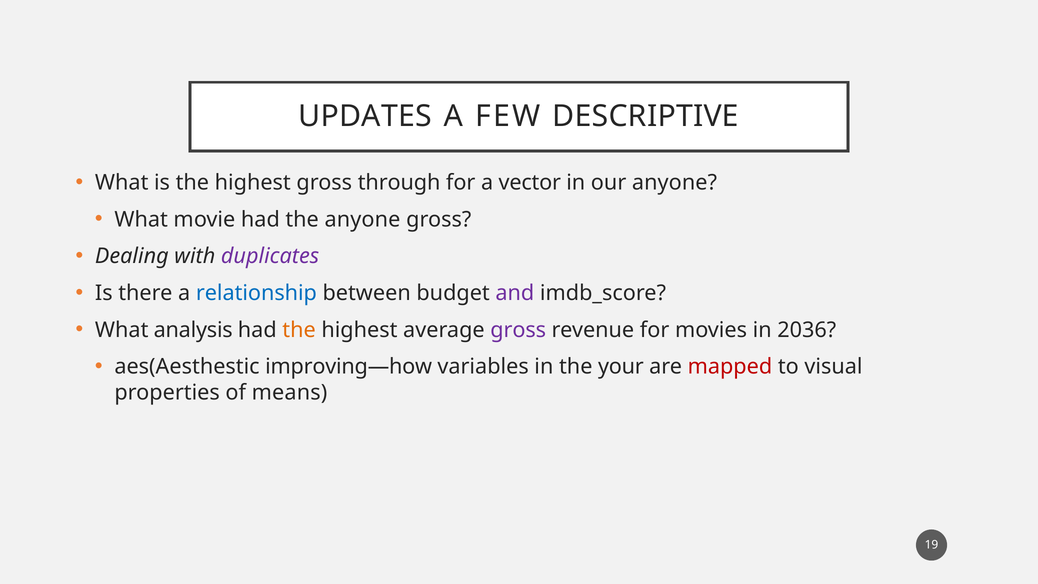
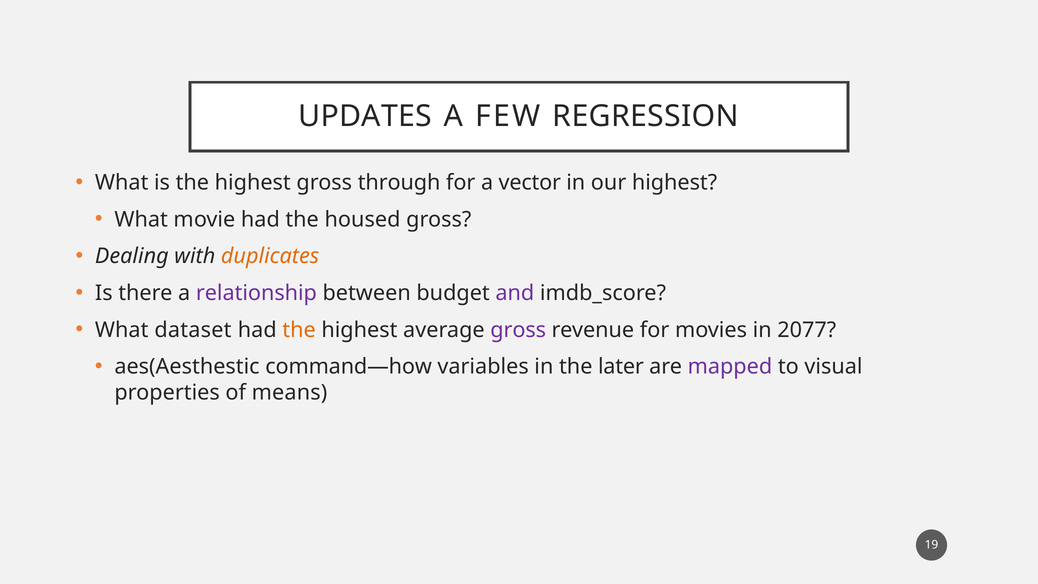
DESCRIPTIVE: DESCRIPTIVE -> REGRESSION (646, 116)
our anyone: anyone -> highest (675, 183)
the anyone: anyone -> housed (363, 219)
duplicates colour: purple -> orange (270, 256)
relationship colour: blue -> purple (256, 293)
analysis: analysis -> dataset (193, 330)
2036: 2036 -> 2077 (807, 330)
improving—how: improving—how -> command—how (349, 367)
your: your -> later (621, 367)
mapped colour: red -> purple (730, 367)
